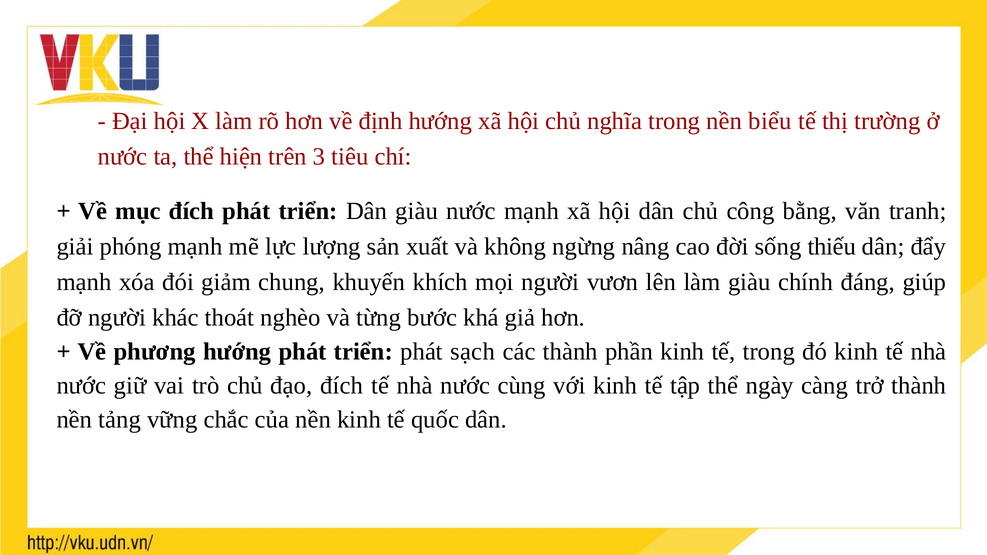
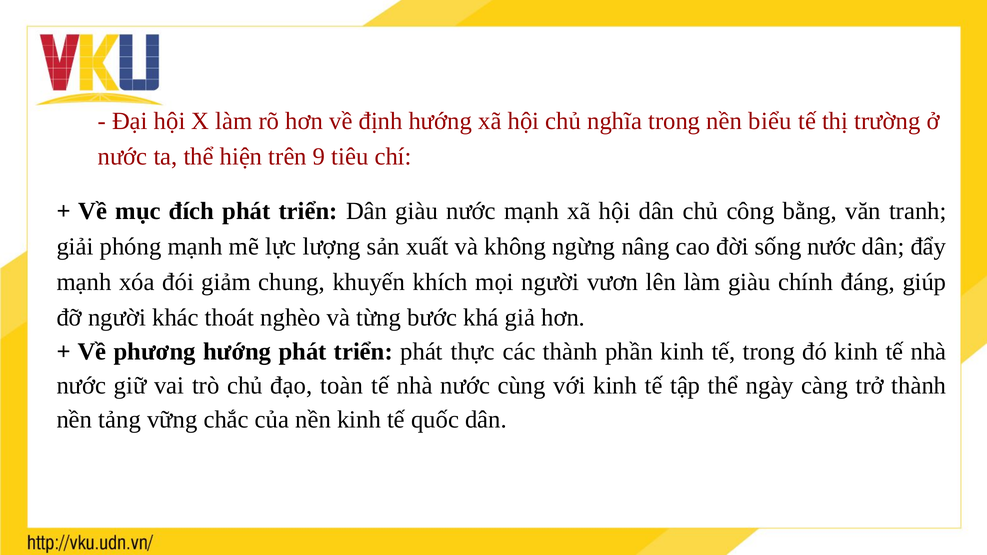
3: 3 -> 9 (319, 157)
sống thiếu: thiếu -> nước (832, 247)
sạch: sạch -> thực (473, 352)
đạo đích: đích -> toàn (342, 386)
